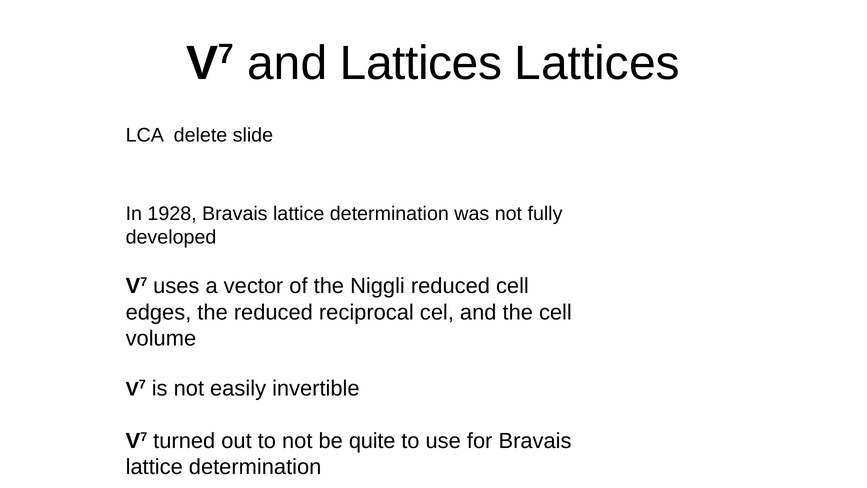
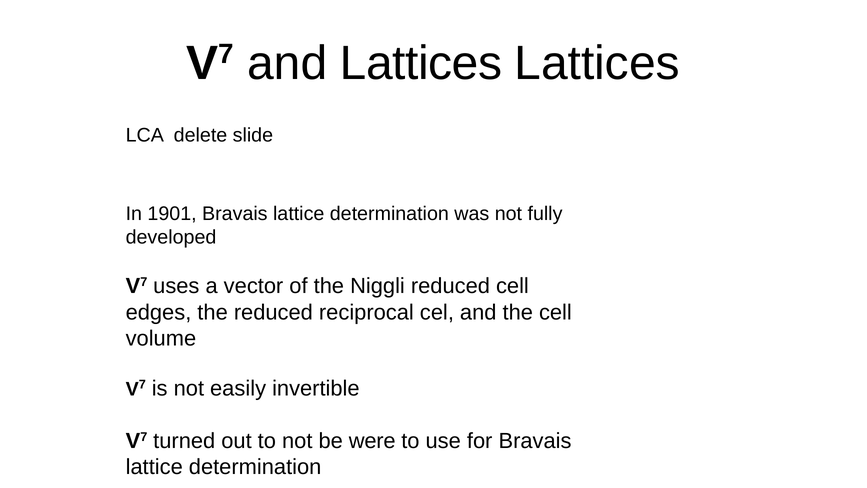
1928: 1928 -> 1901 (172, 214)
quite: quite -> were (372, 441)
